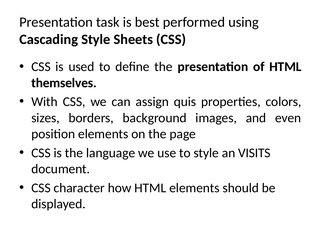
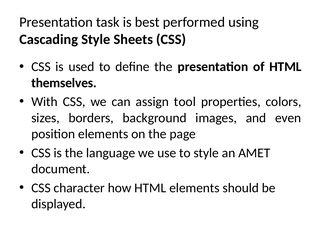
quis: quis -> tool (185, 102)
VISITS: VISITS -> AMET (254, 153)
